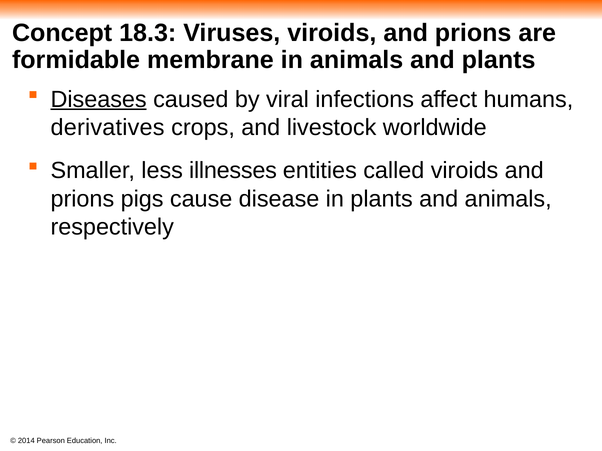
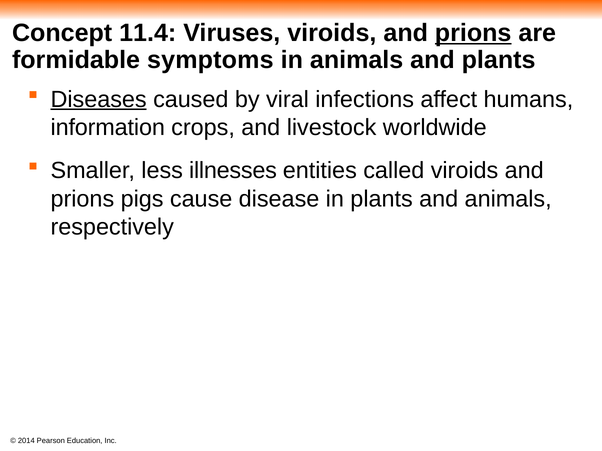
18.3: 18.3 -> 11.4 (148, 33)
prions underline: none -> present (473, 33)
membrane: membrane -> symptoms (210, 60)
derivatives: derivatives -> information (108, 128)
